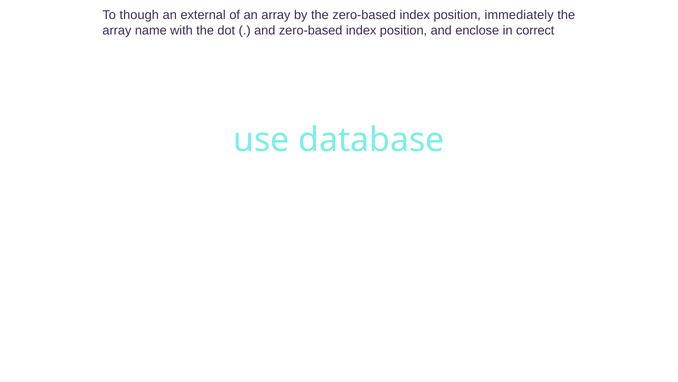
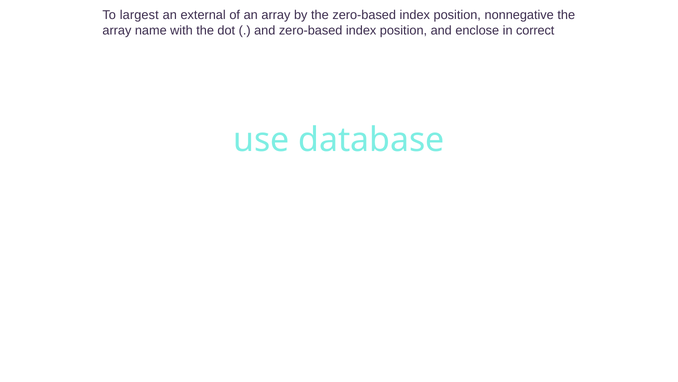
though: though -> largest (139, 15)
immediately: immediately -> nonnegative (519, 15)
